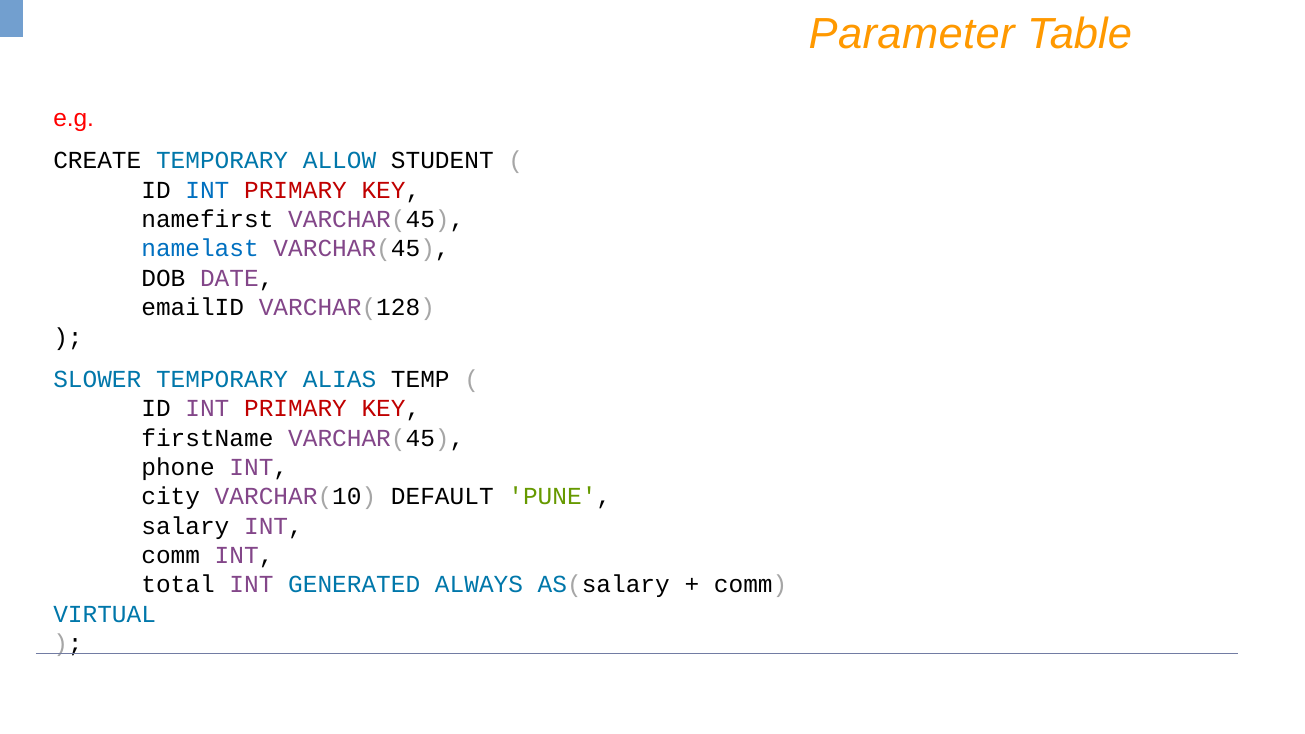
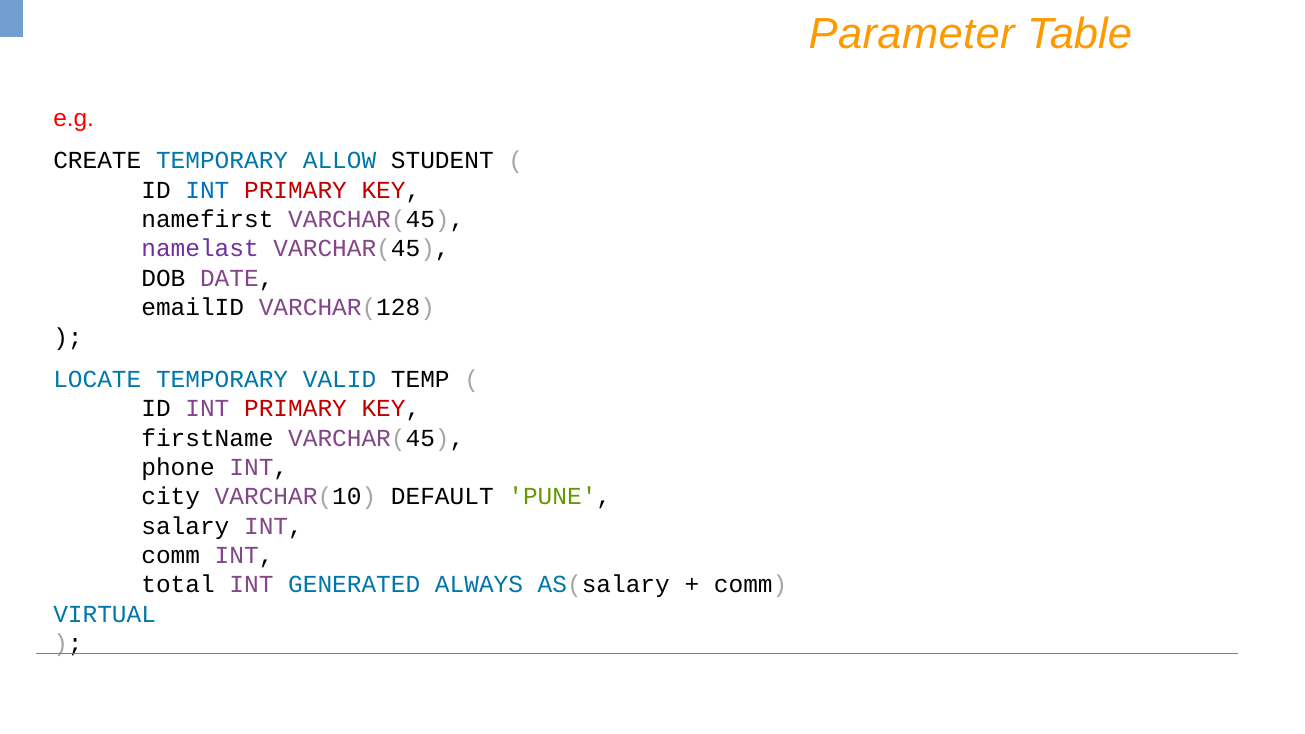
namelast colour: blue -> purple (200, 249)
SLOWER: SLOWER -> LOCATE (97, 379)
ALIAS: ALIAS -> VALID (340, 379)
